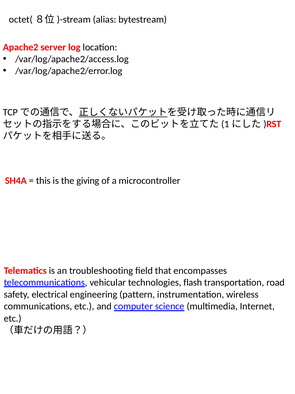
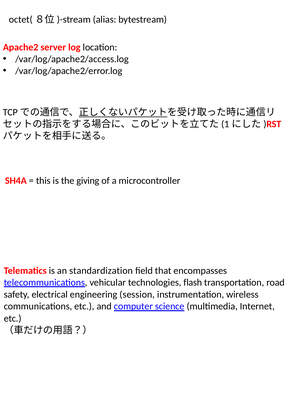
troubleshooting: troubleshooting -> standardization (101, 270)
pattern: pattern -> session (137, 294)
